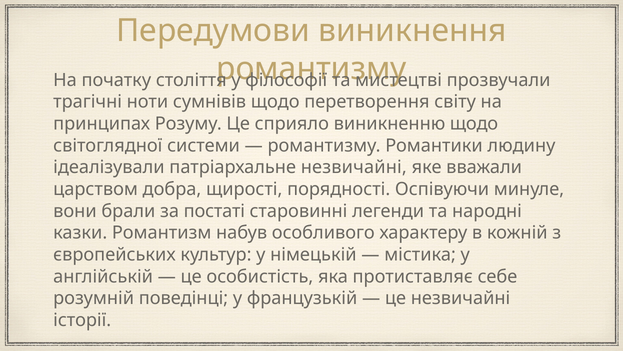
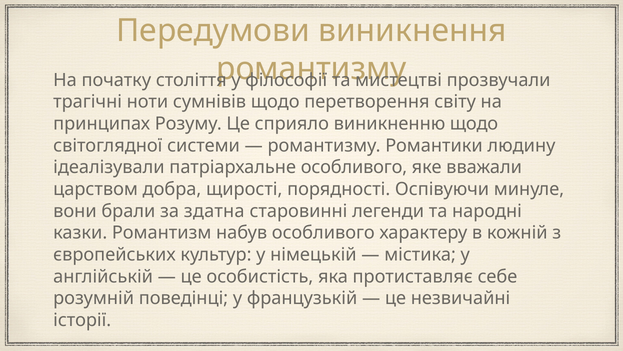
патріархальне незвичайні: незвичайні -> особливого (354, 167)
постаті: постаті -> здатна (214, 211)
